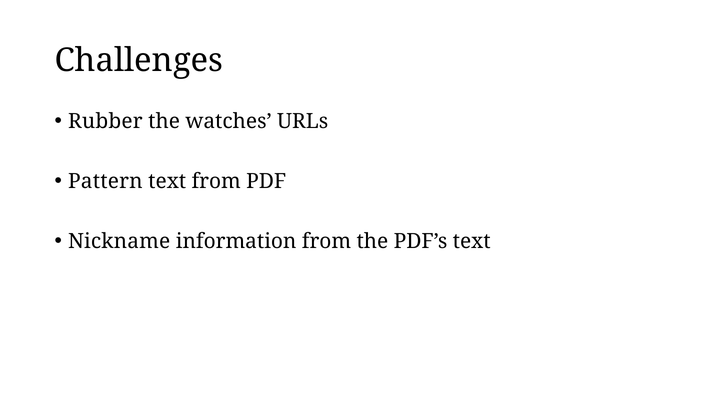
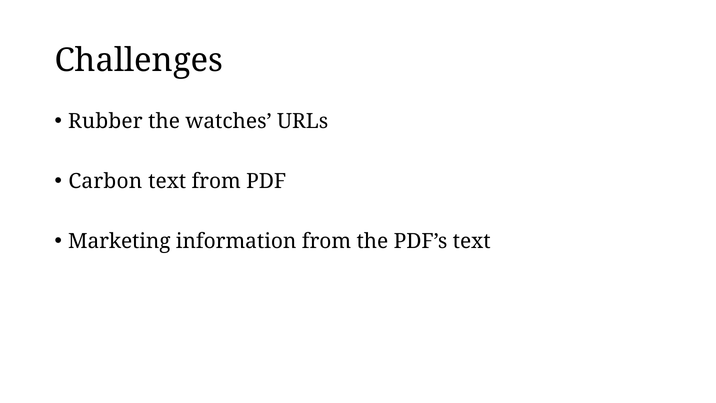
Pattern: Pattern -> Carbon (105, 181)
Nickname: Nickname -> Marketing (119, 241)
